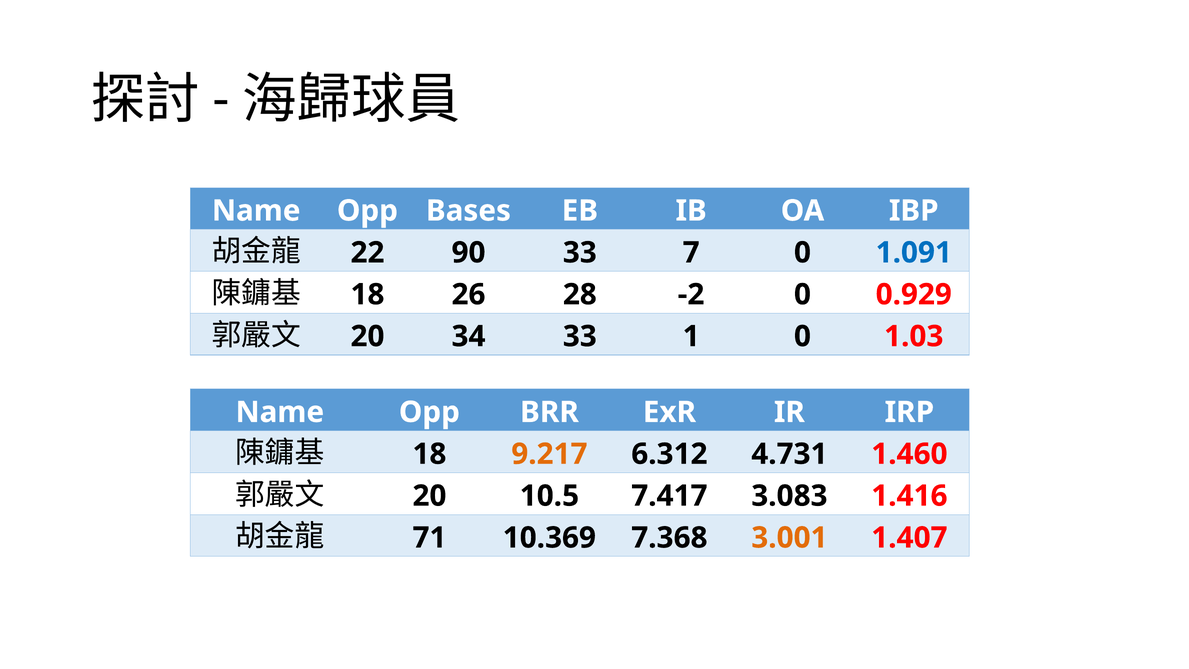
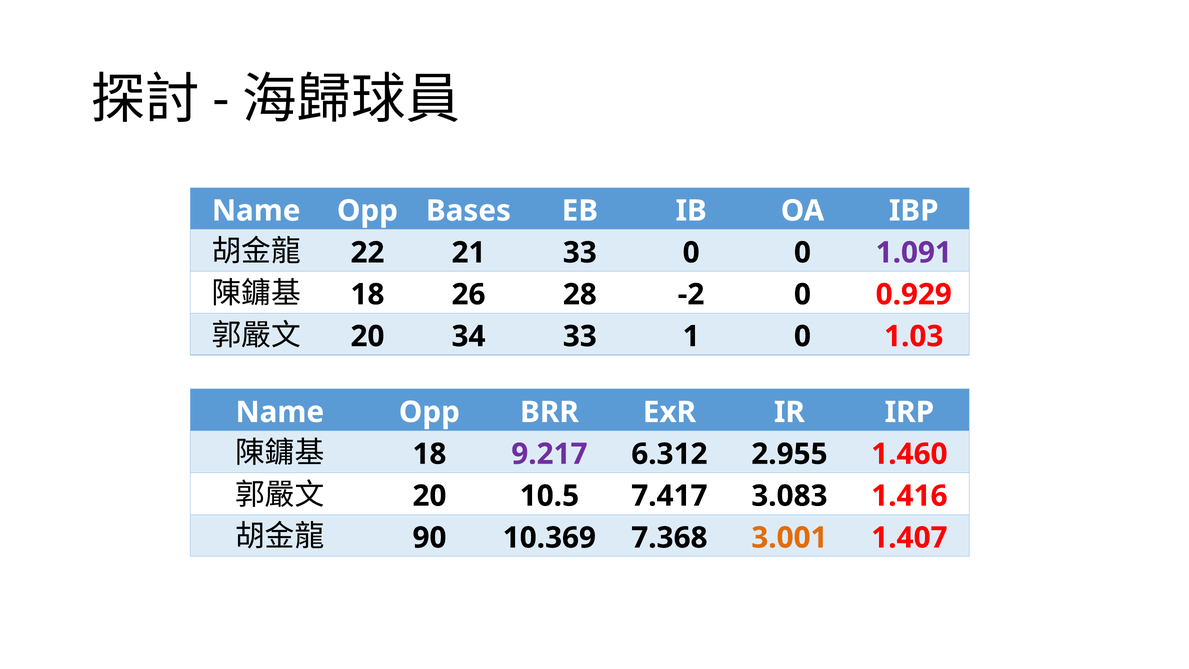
90: 90 -> 21 (469, 253)
33 7: 7 -> 0 (691, 253)
1.091 colour: blue -> purple (914, 253)
9.217 colour: orange -> purple (549, 454)
4.731: 4.731 -> 2.955 (789, 454)
71: 71 -> 90 (429, 538)
